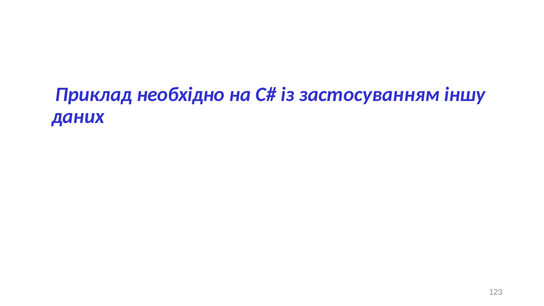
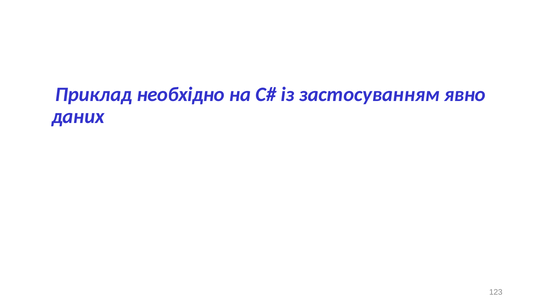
іншу: іншу -> явно (465, 94)
